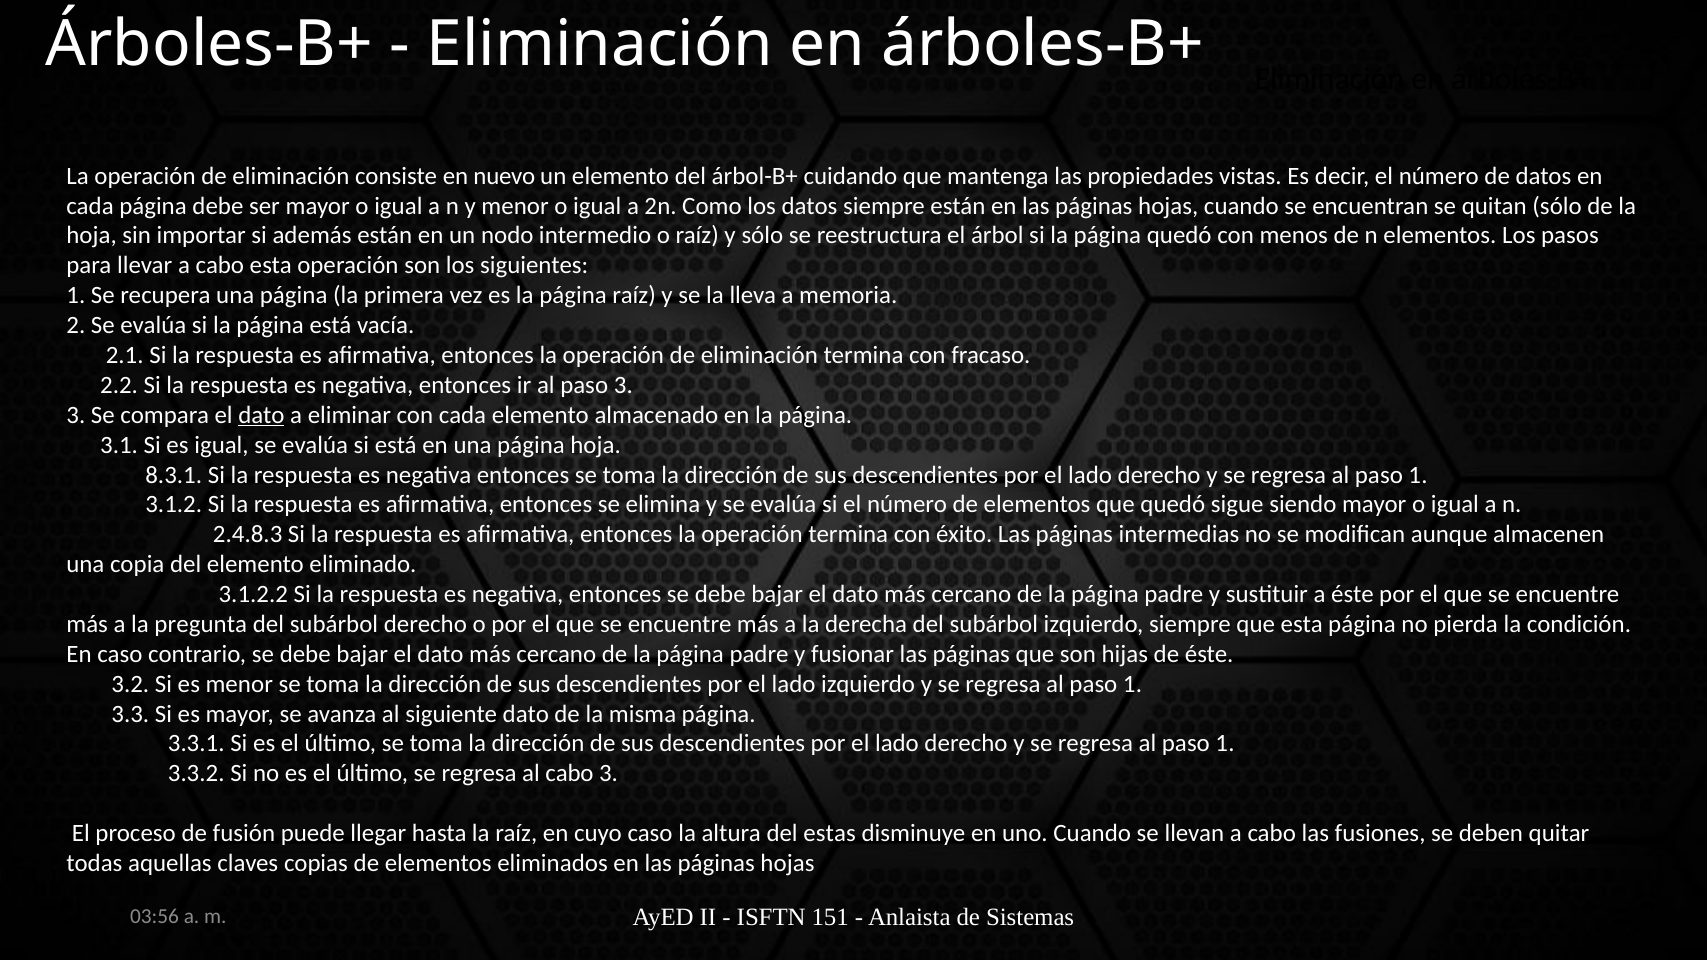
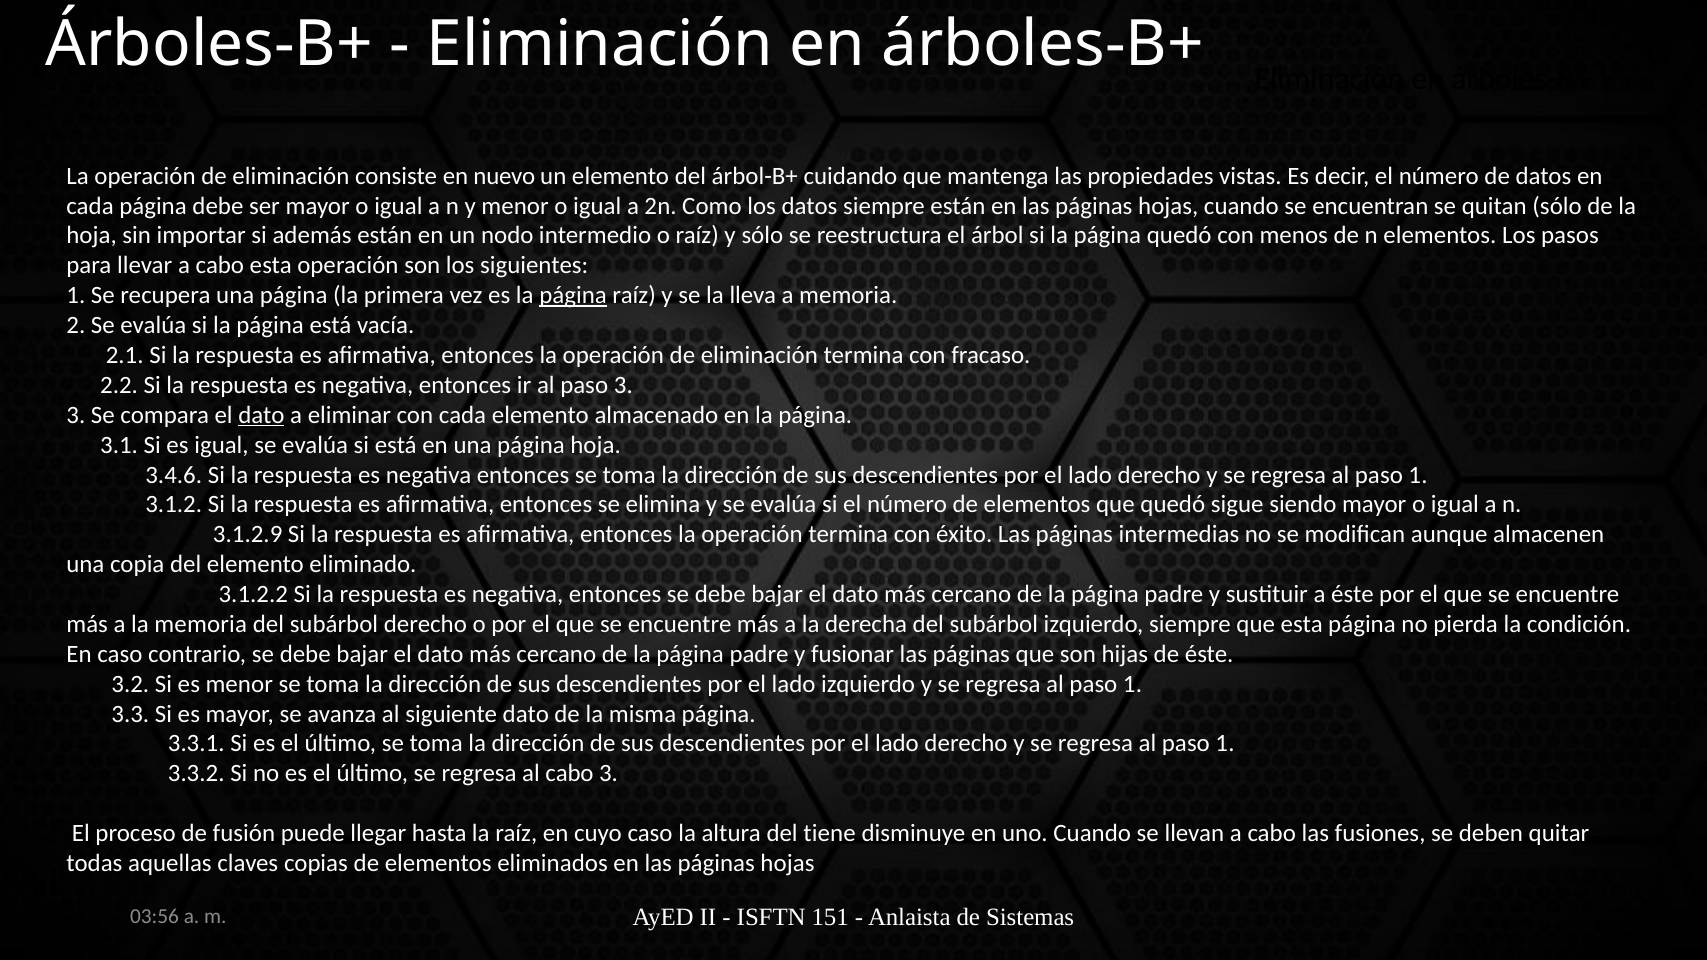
página underline: none -> present (573, 296)
8.3.1: 8.3.1 -> 3.4.6 (174, 475)
2.4.8.3: 2.4.8.3 -> 3.1.2.9 (248, 535)
la pregunta: pregunta -> memoria (201, 624)
estas: estas -> tiene (830, 834)
